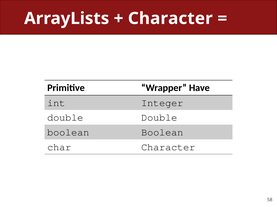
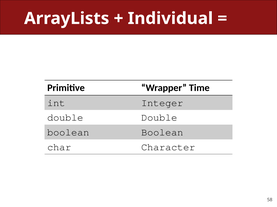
Character: Character -> Individual (170, 18)
Have: Have -> Time (199, 88)
